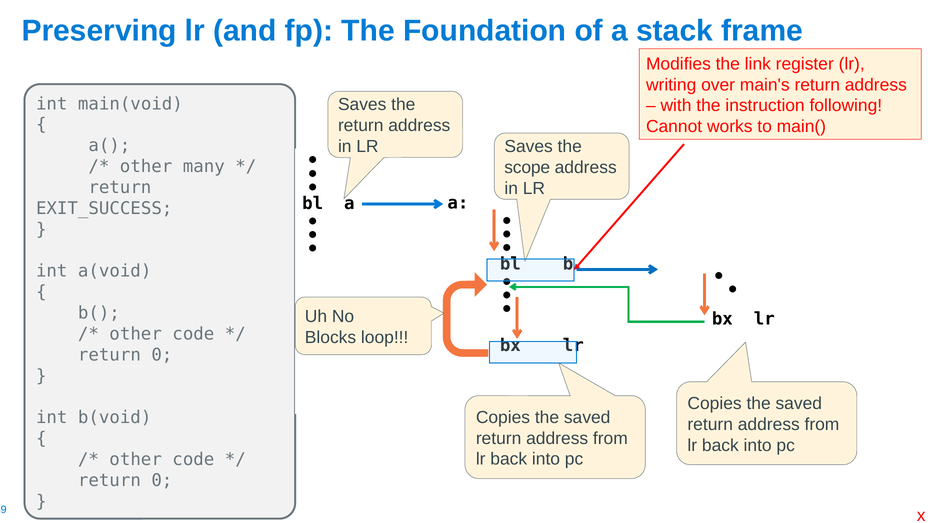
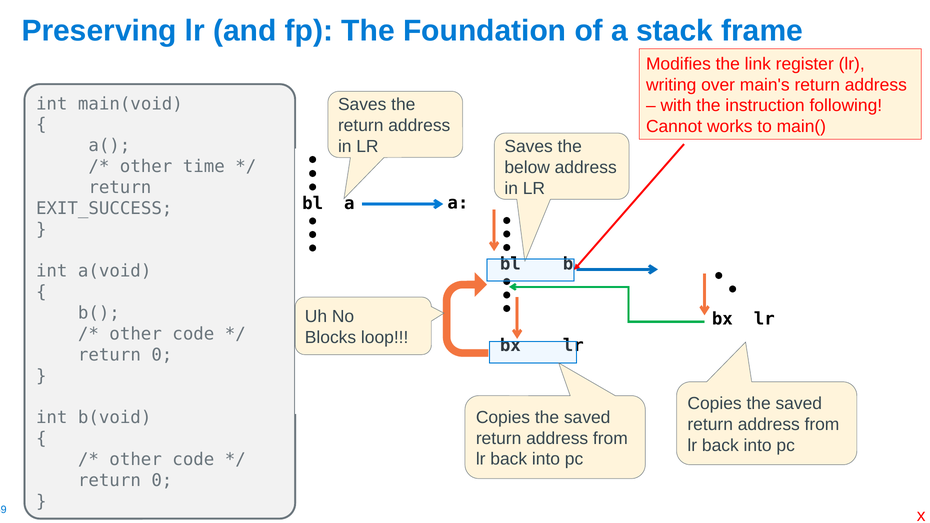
many: many -> time (204, 167)
scope: scope -> below (527, 167)
